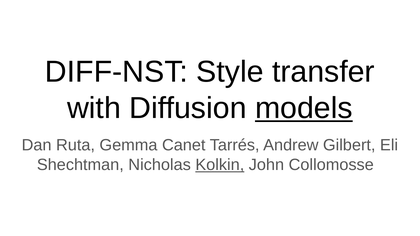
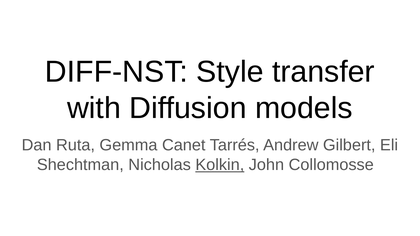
models underline: present -> none (304, 108)
